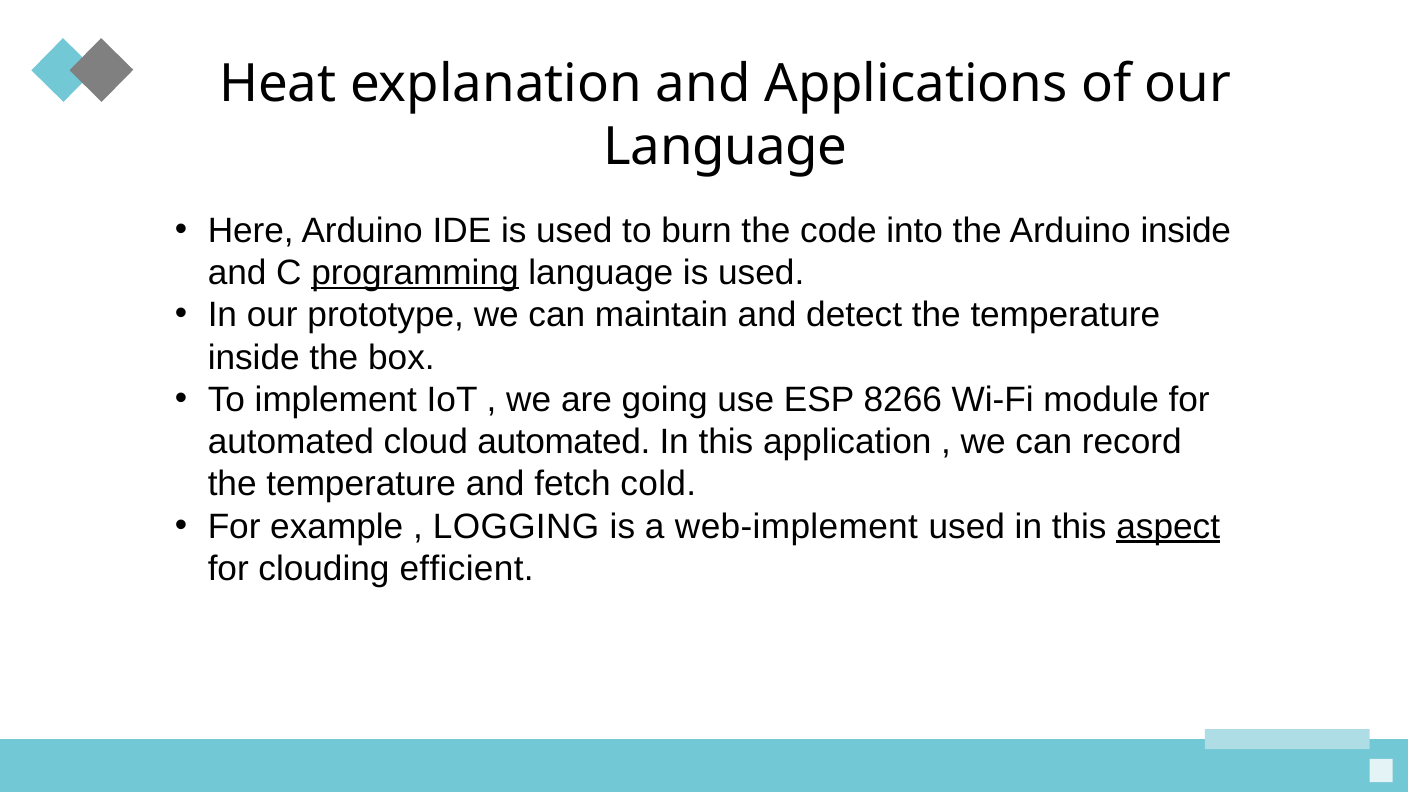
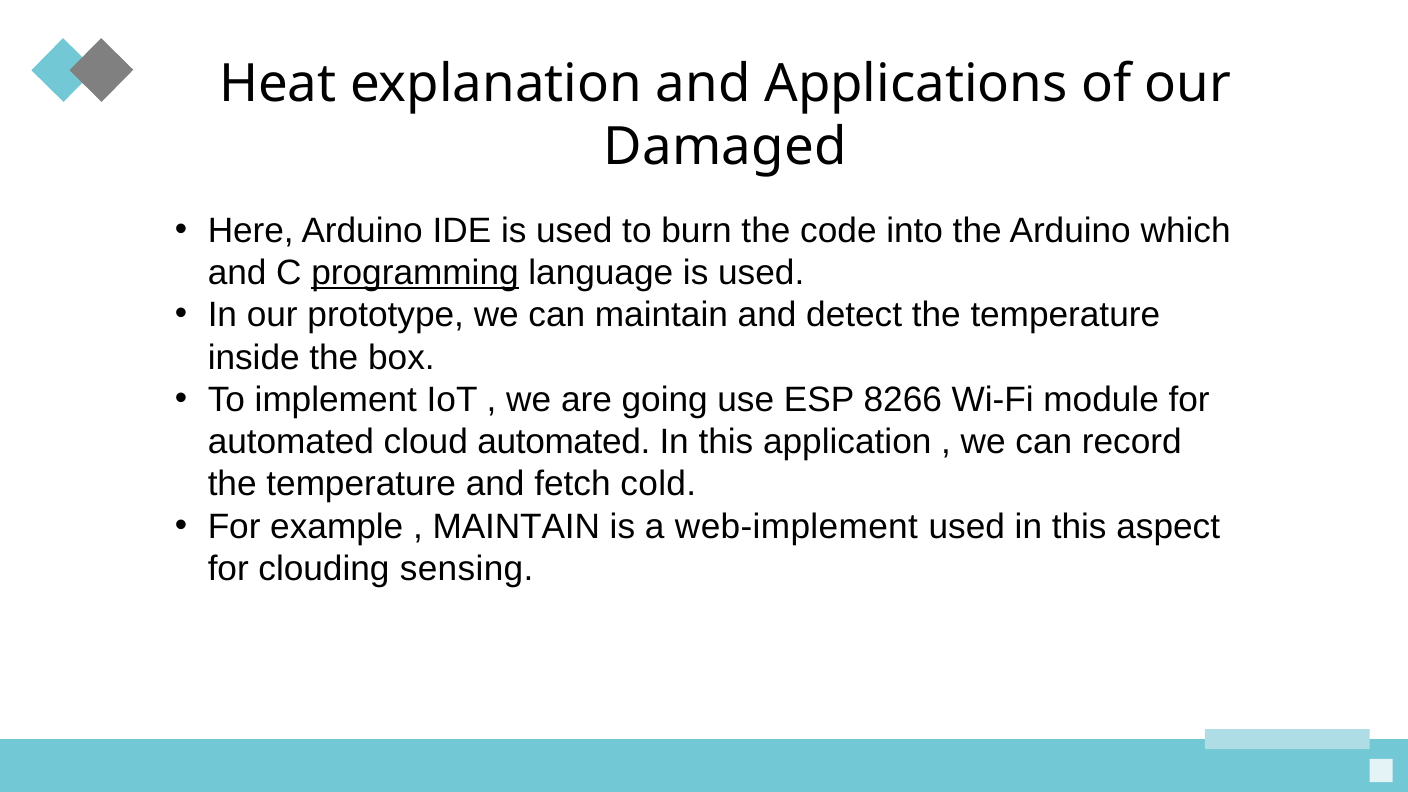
Language: Language -> Damaged (725, 147)
Arduino inside: inside -> which (1186, 231)
LOGGING: LOGGING -> MAINTAIN (516, 526)
aspect underline: present -> none (1168, 526)
efficient: efficient -> sensing (467, 569)
